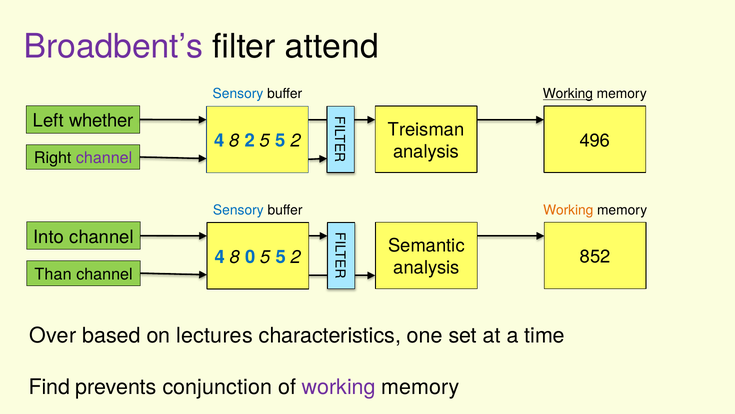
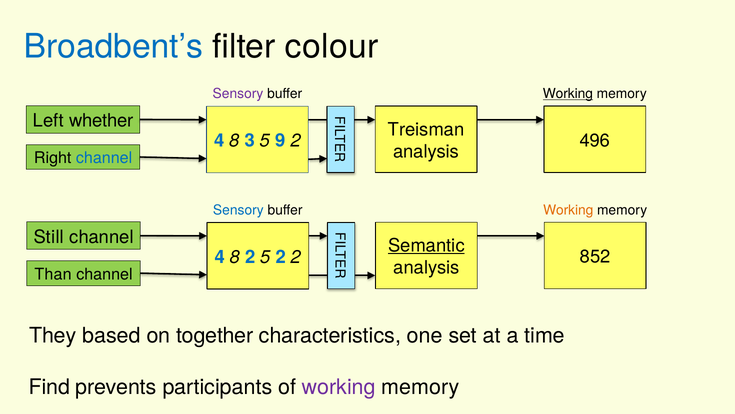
Broadbent’s colour: purple -> blue (113, 47)
attend: attend -> colour (332, 47)
Sensory colour: blue -> purple (238, 94)
8 2: 2 -> 3 (250, 141)
5: 5 -> 9 (280, 141)
channel colour: purple -> blue (104, 158)
Into: Into -> Still (49, 237)
Semantic underline: none -> present (426, 245)
8 0: 0 -> 2 (250, 257)
5: 5 -> 2 (281, 257)
Over: Over -> They (53, 335)
lectures: lectures -> together (215, 335)
conjunction: conjunction -> participants (217, 387)
